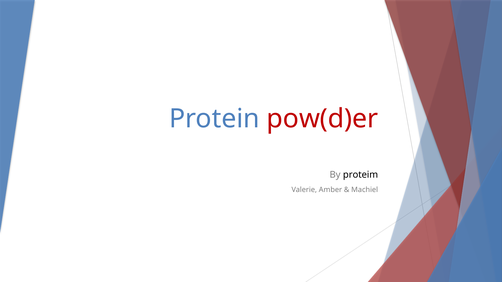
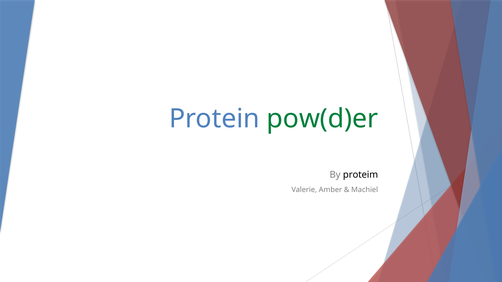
pow(d)er colour: red -> green (322, 119)
